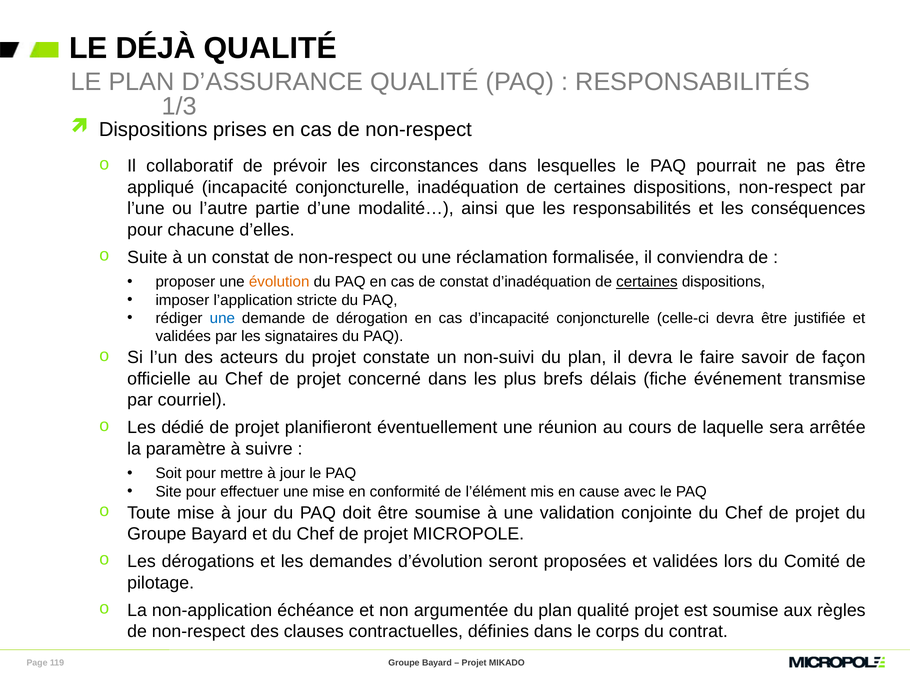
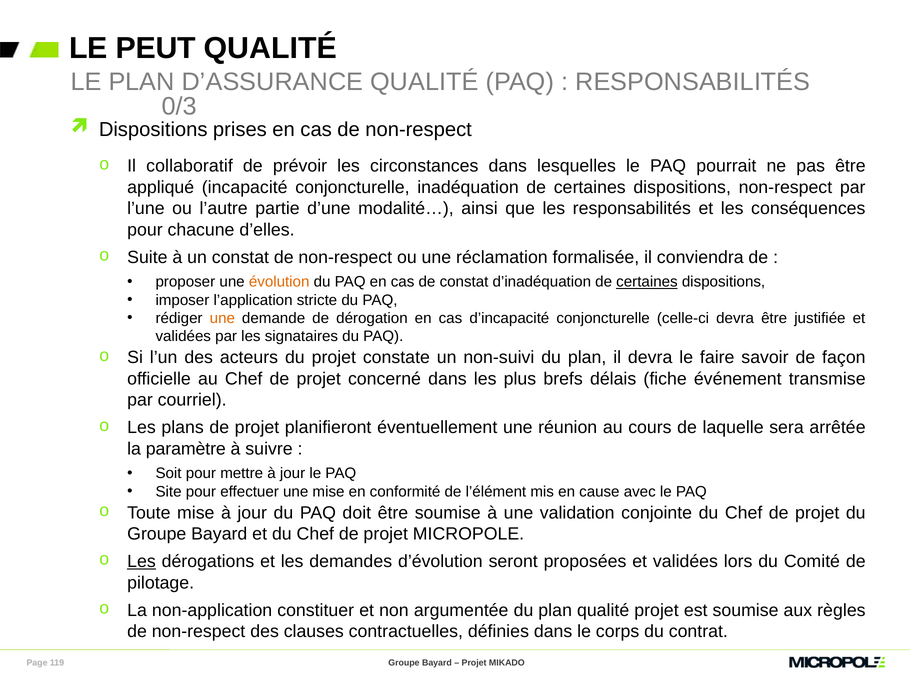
DÉJÀ: DÉJÀ -> PEUT (156, 48)
1/3: 1/3 -> 0/3 (179, 106)
une colour: blue -> orange (222, 318)
dédié: dédié -> plans (183, 428)
Les underline: none -> present (141, 562)
échéance: échéance -> constituer (316, 611)
